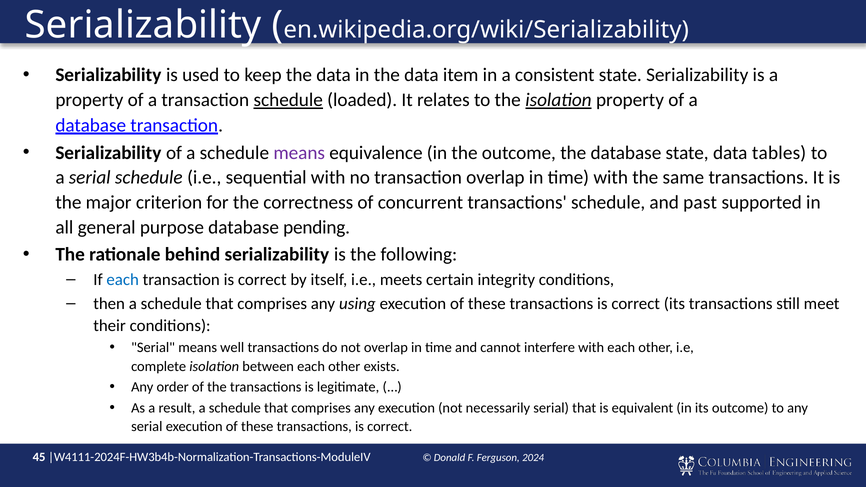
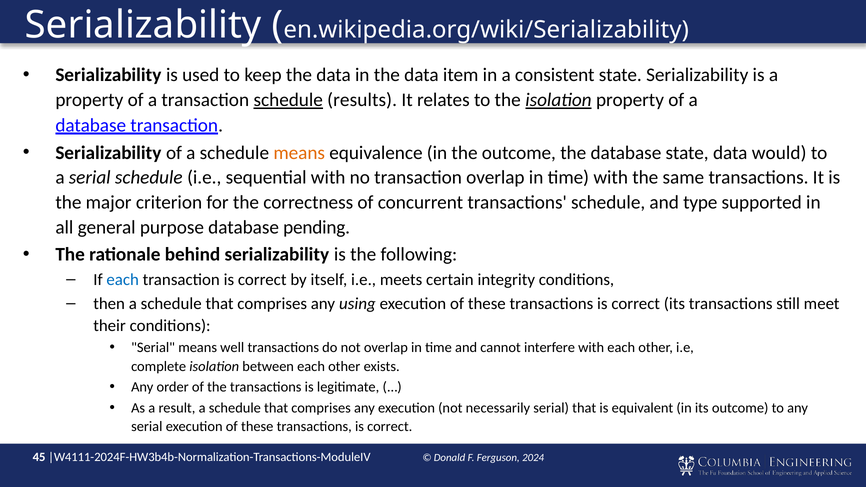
loaded: loaded -> results (362, 100)
means colour: purple -> orange (299, 153)
tables: tables -> would (779, 153)
past: past -> type (700, 203)
